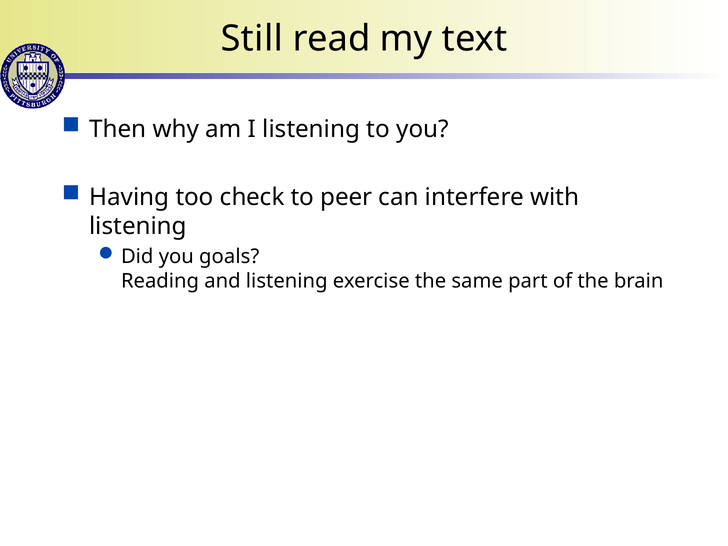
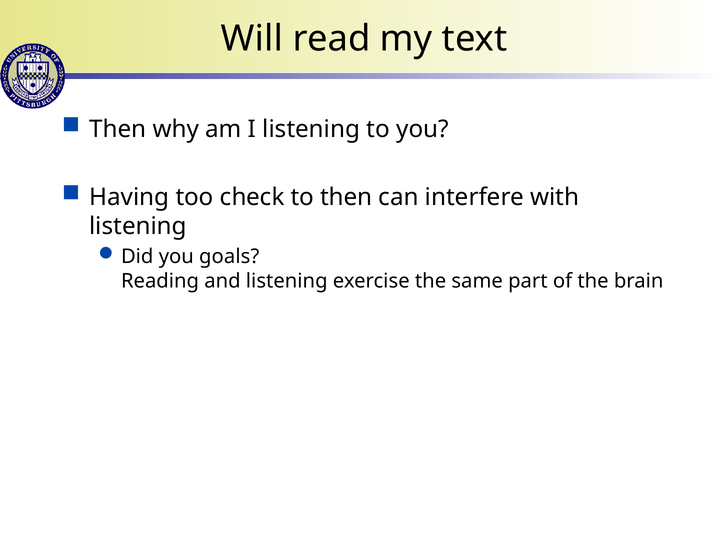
Still: Still -> Will (252, 39)
to peer: peer -> then (346, 197)
